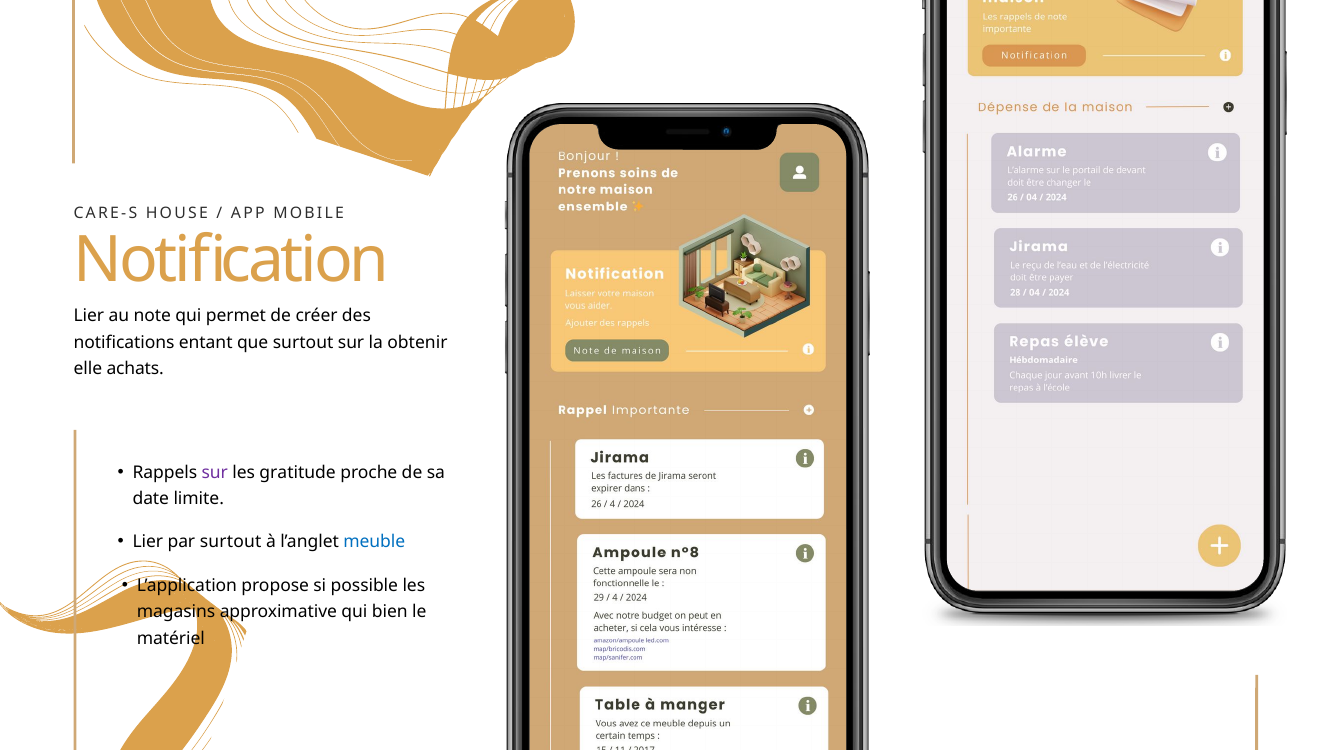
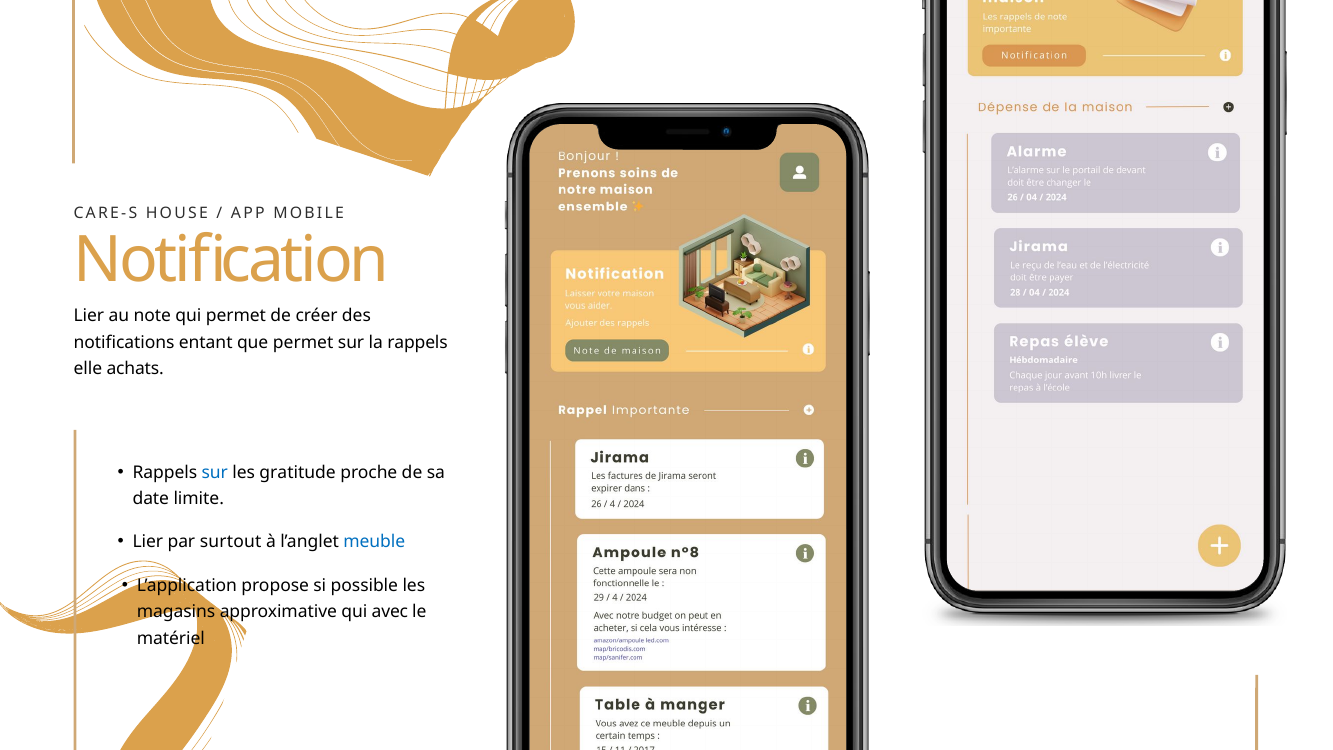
que surtout: surtout -> permet (303, 342)
la obtenir: obtenir -> rappels (418, 342)
sur colour: purple -> blue (215, 472)
bien: bien -> avec (390, 612)
